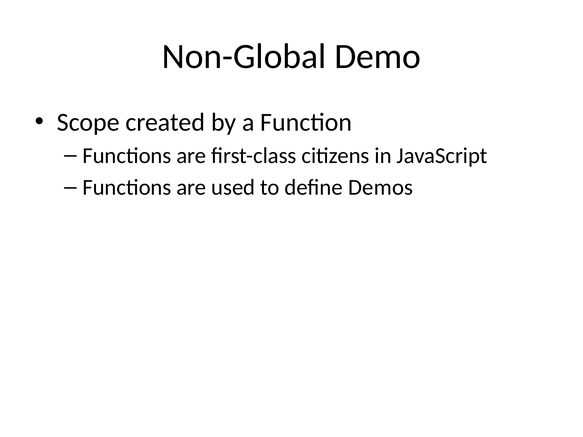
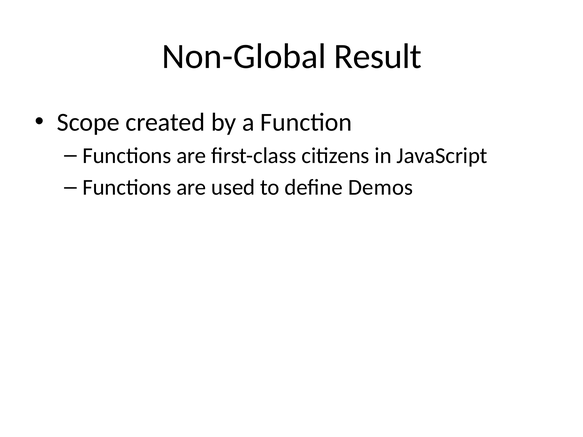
Demo: Demo -> Result (378, 56)
